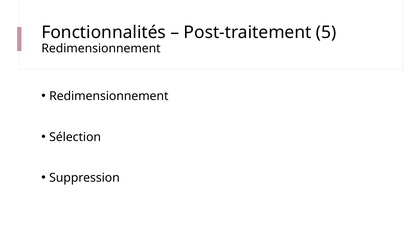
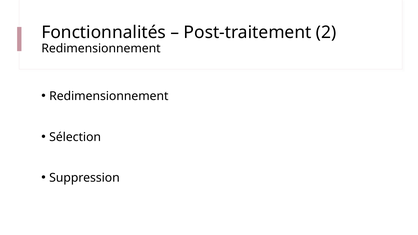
5: 5 -> 2 (326, 32)
